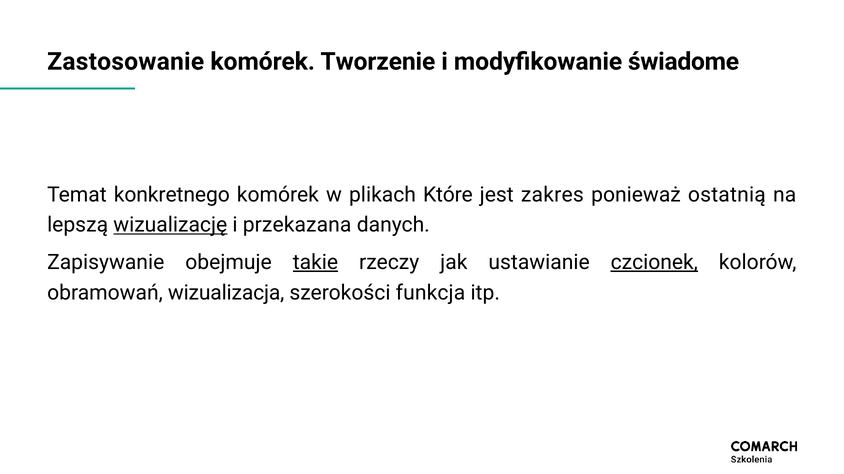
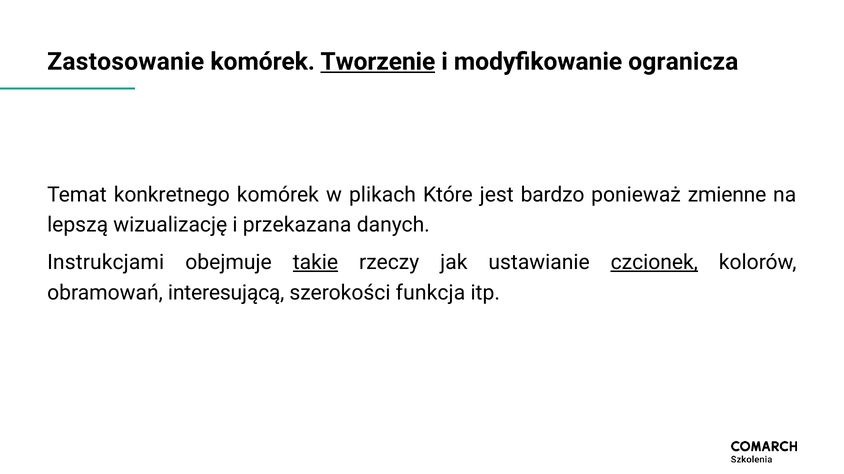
Tworzenie underline: none -> present (378, 62)
świadome: świadome -> ogranicza (683, 62)
zakres: zakres -> bardzo (553, 195)
ostatnią: ostatnią -> zmienne (727, 195)
wizualizację underline: present -> none (170, 225)
Zapisywanie: Zapisywanie -> Instrukcjami (106, 263)
wizualizacja: wizualizacja -> interesującą (226, 293)
